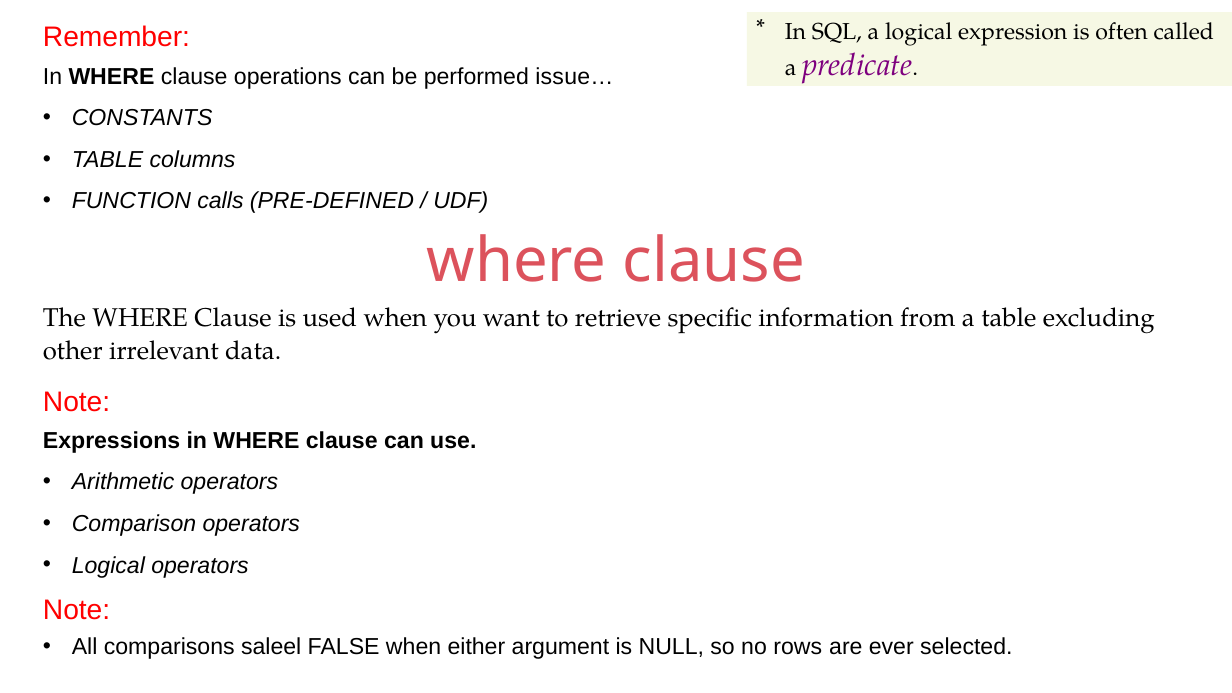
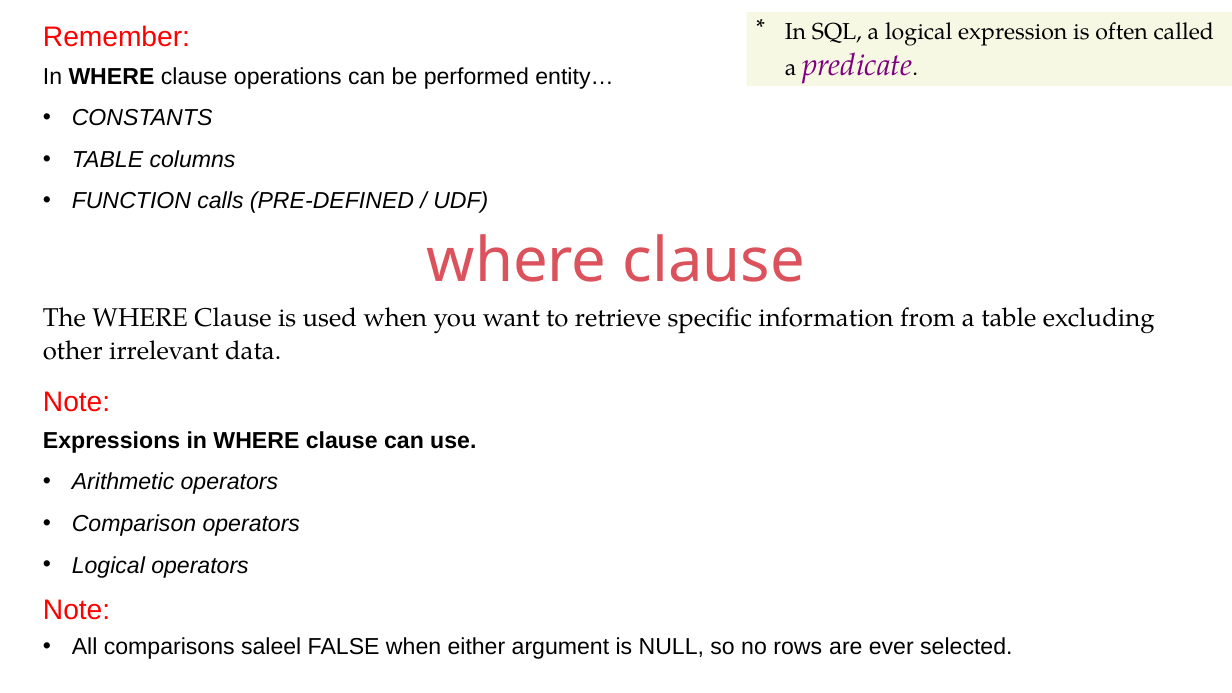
issue…: issue… -> entity… (575, 76)
